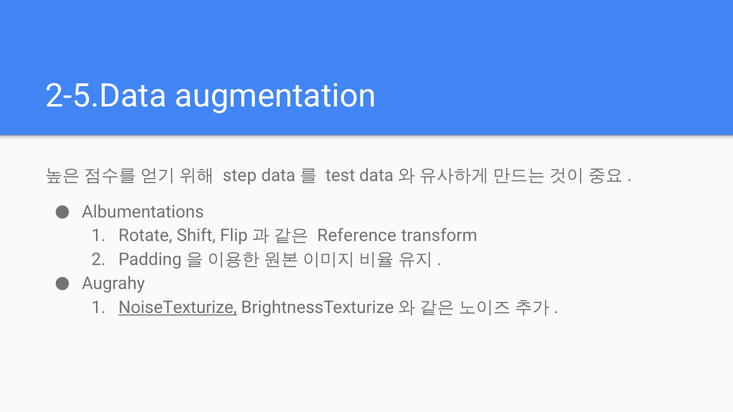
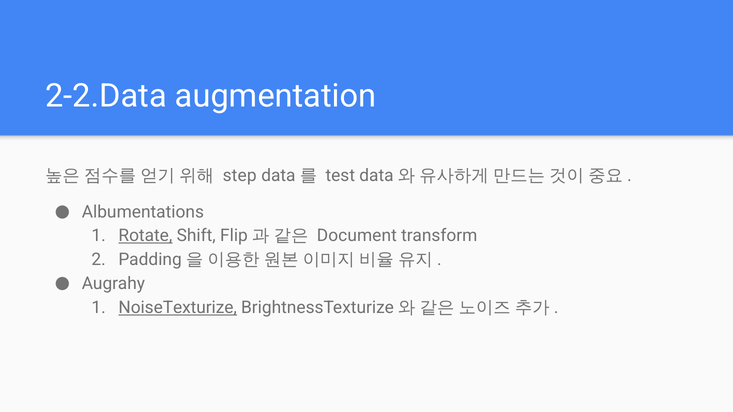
2-5.Data: 2-5.Data -> 2-2.Data (106, 96)
Rotate underline: none -> present (145, 236)
Reference: Reference -> Document (357, 236)
